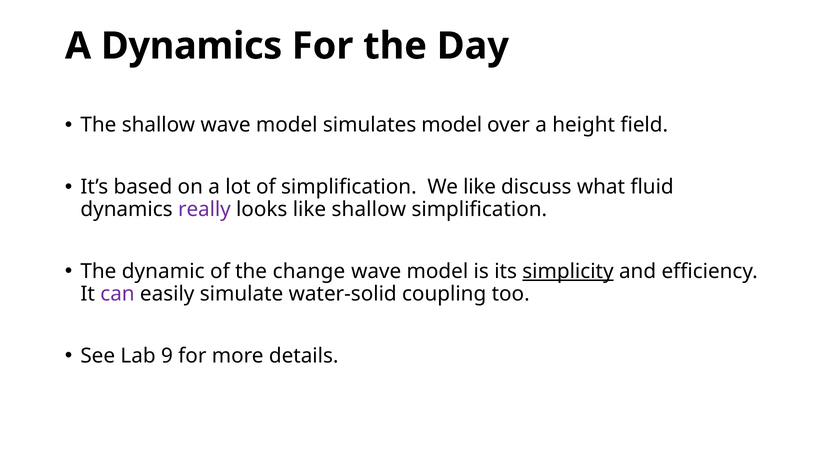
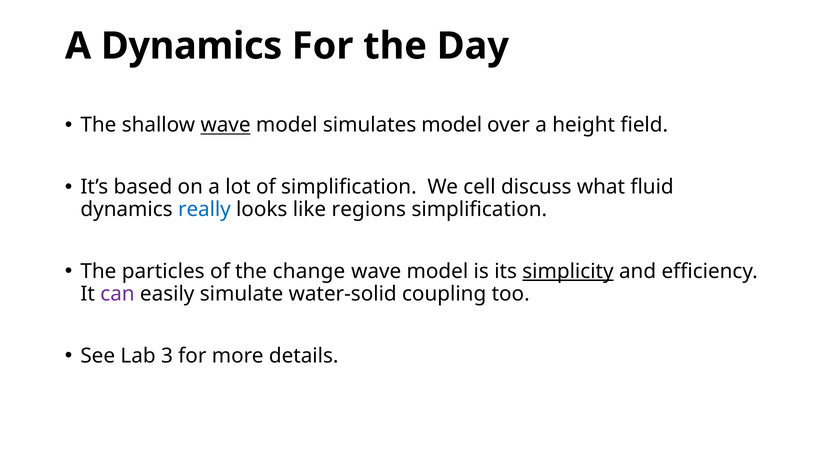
wave underline: none -> present (226, 125)
We like: like -> cell (479, 187)
really colour: purple -> blue (204, 209)
like shallow: shallow -> regions (369, 209)
dynamic: dynamic -> particles (163, 271)
9: 9 -> 3 (167, 356)
